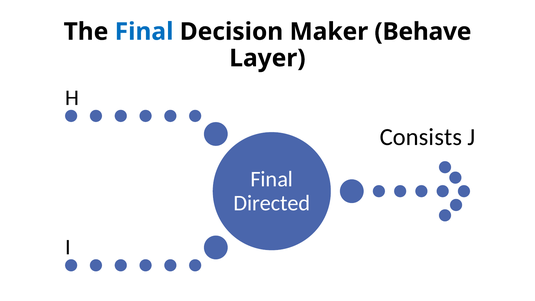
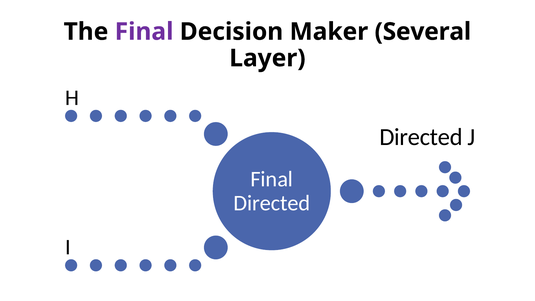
Final colour: blue -> purple (144, 32)
Behave: Behave -> Several (423, 32)
Consists: Consists -> Directed (421, 137)
